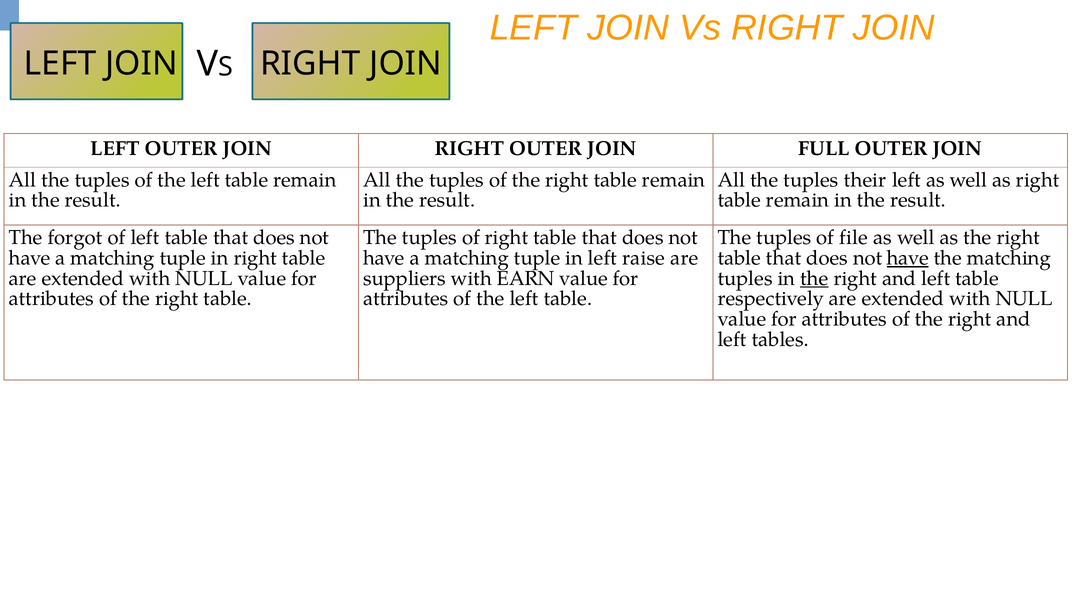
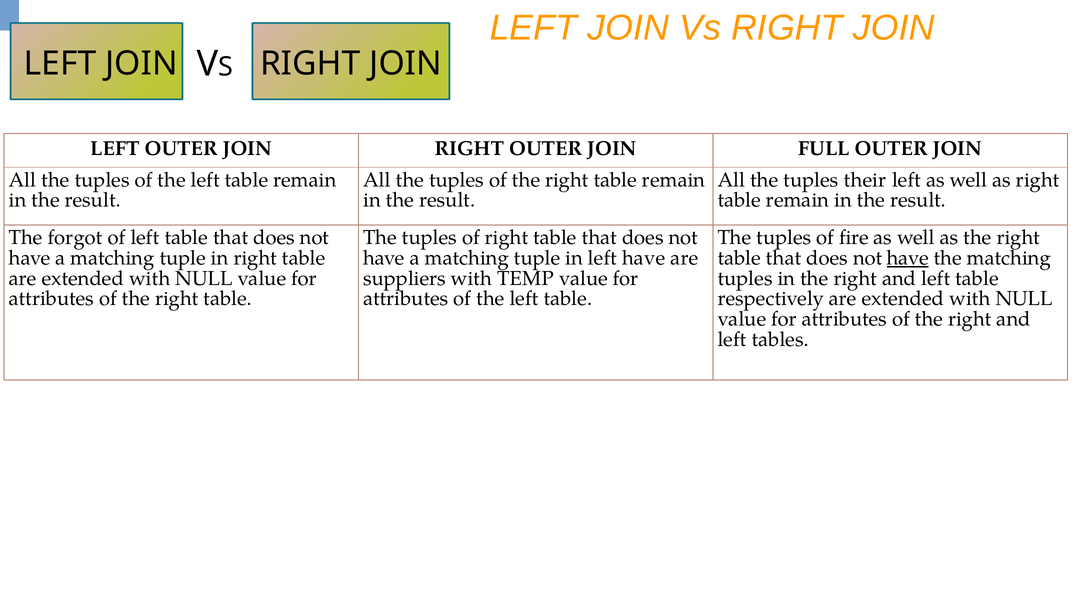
file: file -> fire (854, 238)
left raise: raise -> have (644, 258)
EARN: EARN -> TEMP (526, 279)
the underline: present -> none (814, 279)
